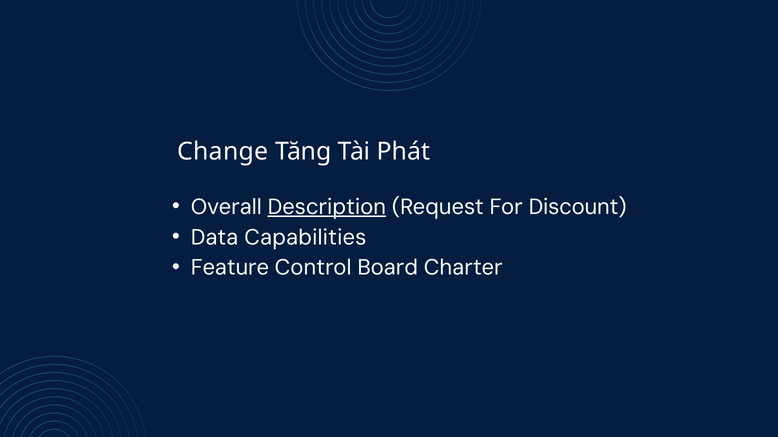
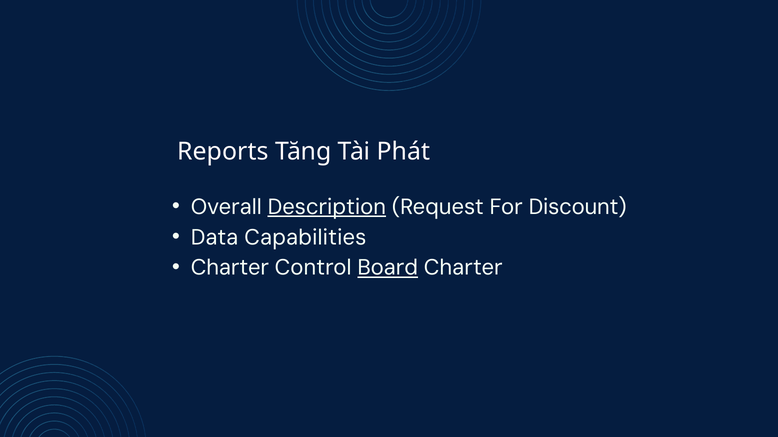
Change: Change -> Reports (223, 152)
Feature: Feature -> Charter (230, 268)
Board underline: none -> present (388, 268)
